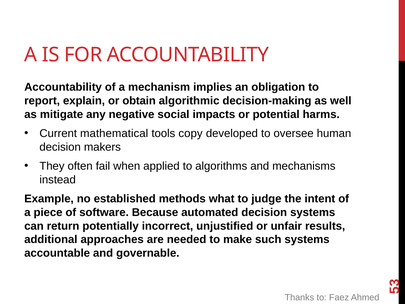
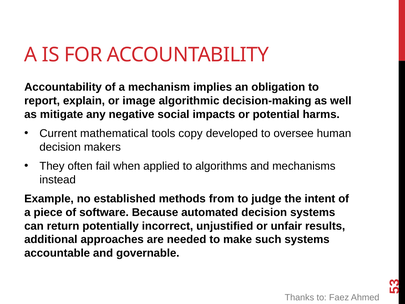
obtain: obtain -> image (139, 101)
what: what -> from (222, 199)
